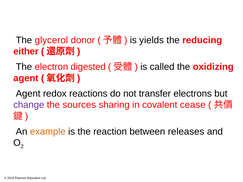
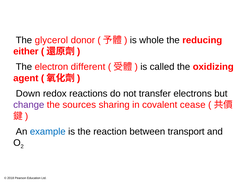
yields: yields -> whole (152, 40)
digested: digested -> different (88, 67)
Agent: Agent -> Down (28, 94)
example colour: orange -> blue (48, 132)
releases: releases -> transport (186, 132)
